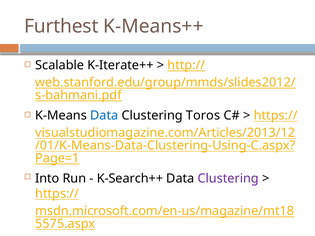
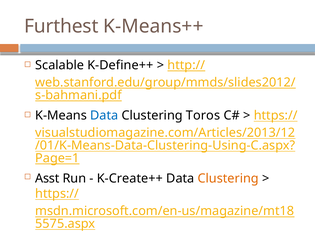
K-Iterate++: K-Iterate++ -> K-Define++ (120, 65)
Into: Into -> Asst (47, 179)
K-Search++: K-Search++ -> K-Create++ (130, 179)
Clustering colour: purple -> orange (228, 179)
